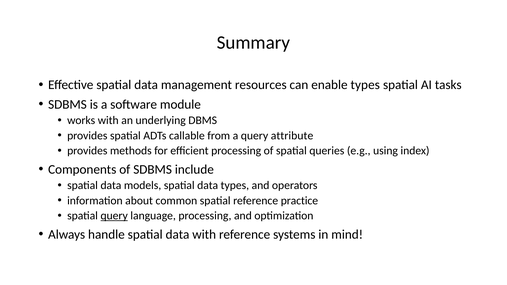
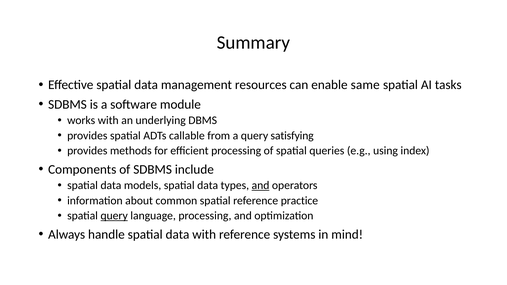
enable types: types -> same (365, 85)
attribute: attribute -> satisfying (292, 136)
and underline: none -> present (261, 186)
